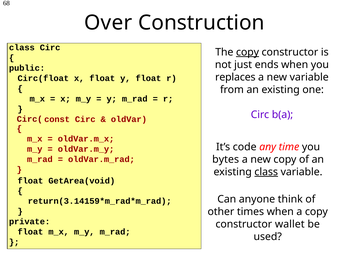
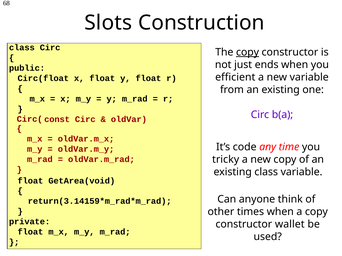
Over: Over -> Slots (108, 23)
replaces: replaces -> efficient (235, 77)
bytes: bytes -> tricky (226, 160)
class underline: present -> none (266, 172)
